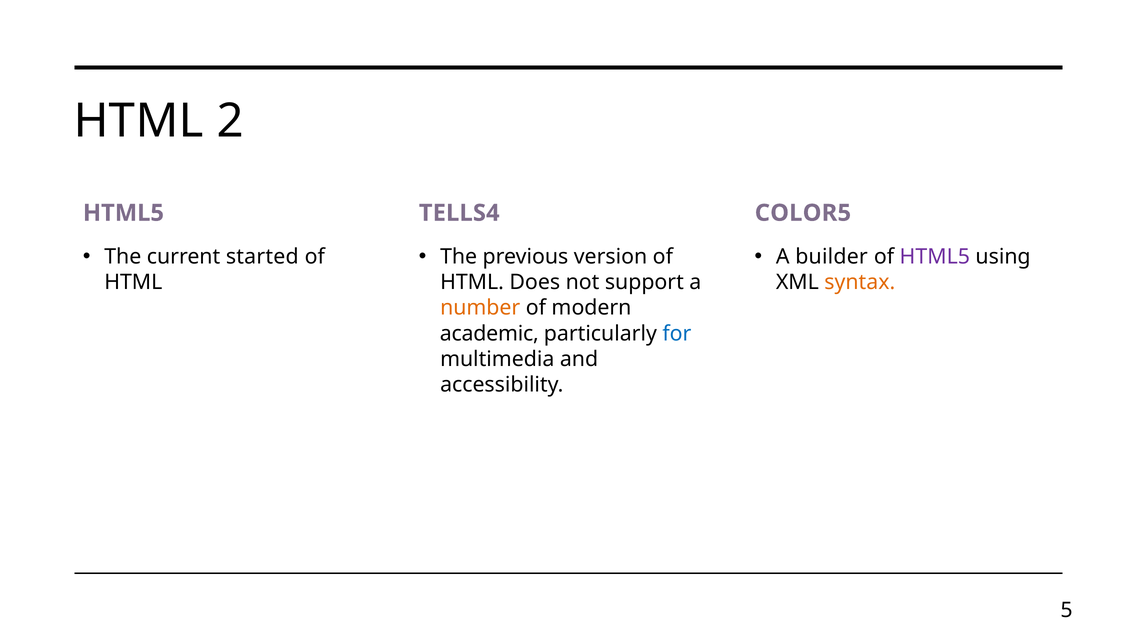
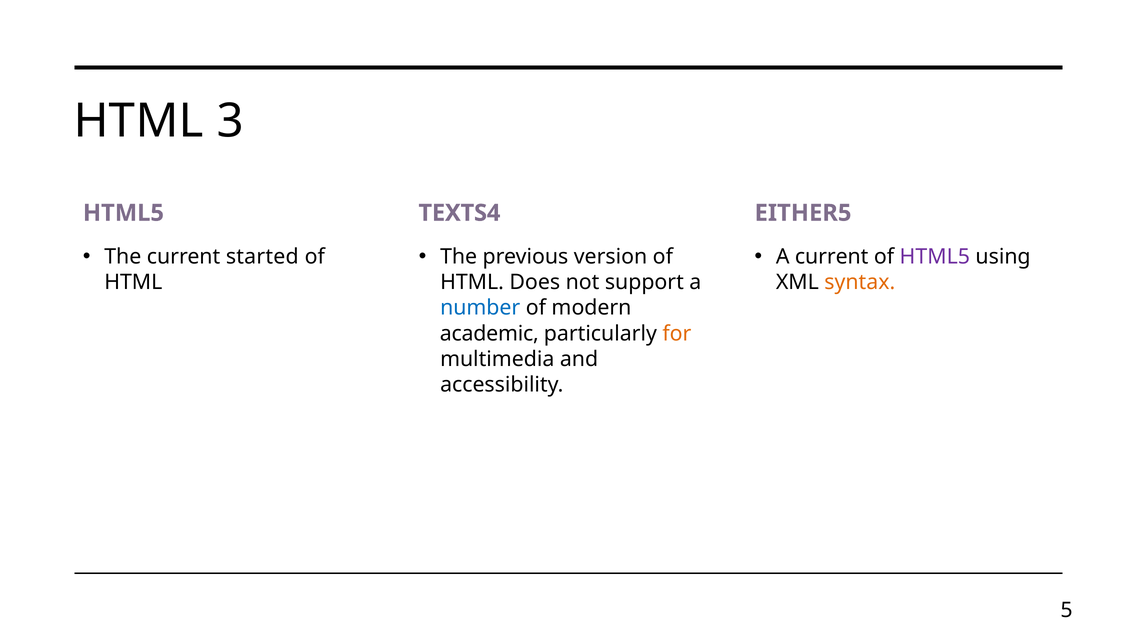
2: 2 -> 3 (230, 121)
TELLS4: TELLS4 -> TEXTS4 (459, 213)
COLOR5: COLOR5 -> EITHER5 (803, 213)
A builder: builder -> current (832, 257)
number colour: orange -> blue (480, 308)
for colour: blue -> orange (677, 333)
